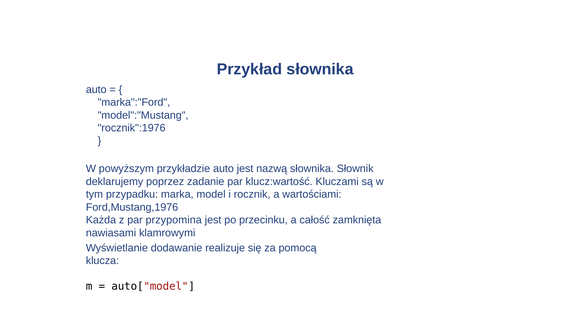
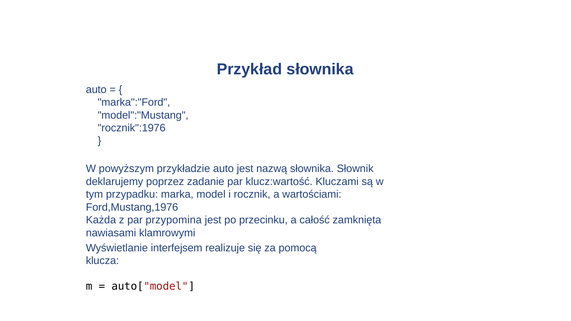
dodawanie: dodawanie -> interfejsem (177, 248)
